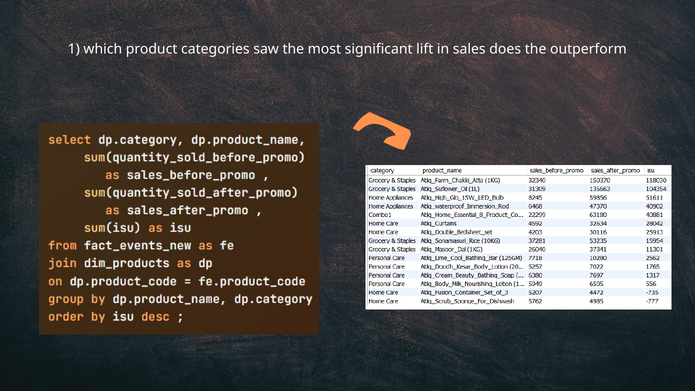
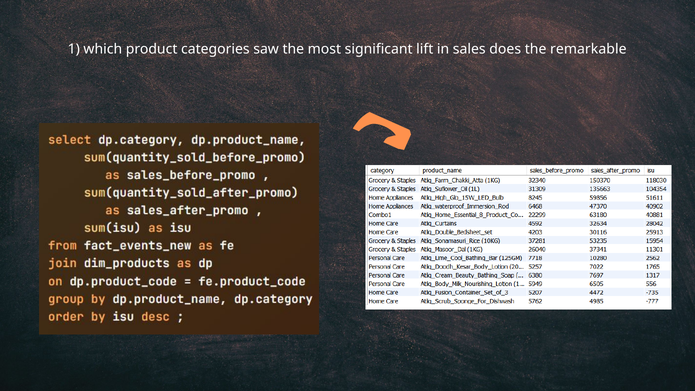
outperform: outperform -> remarkable (588, 49)
